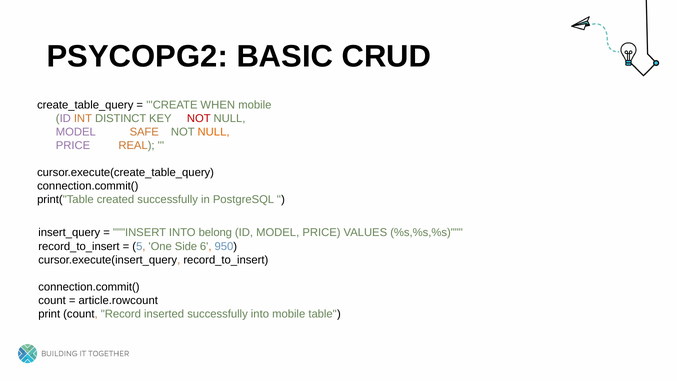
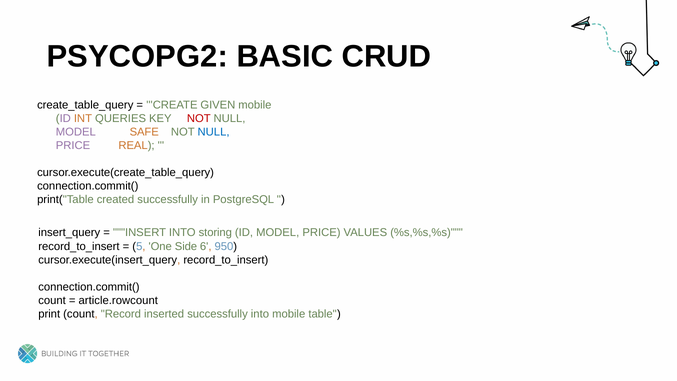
WHEN: WHEN -> GIVEN (218, 105)
DISTINCT: DISTINCT -> QUERIES (121, 118)
NULL colour: orange -> blue (214, 132)
belong: belong -> storing (215, 233)
